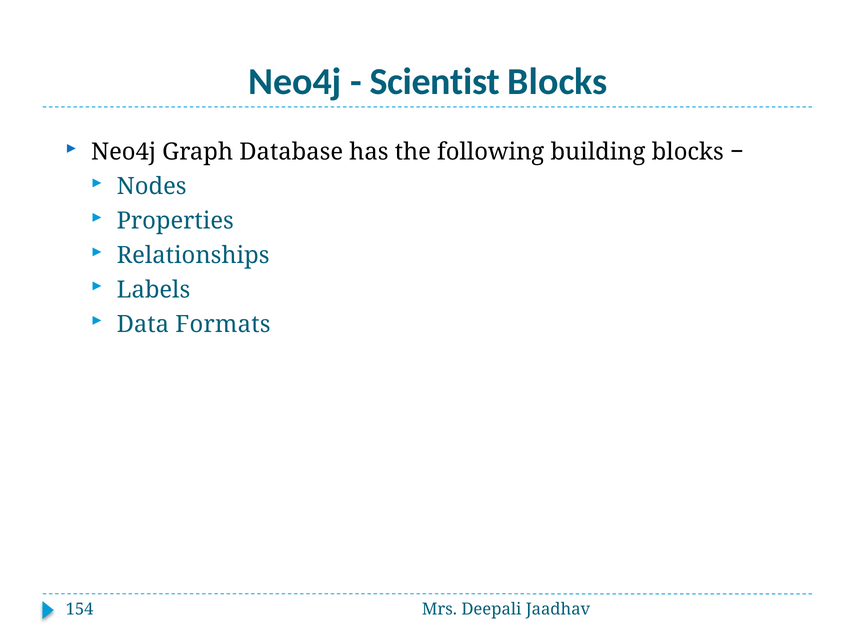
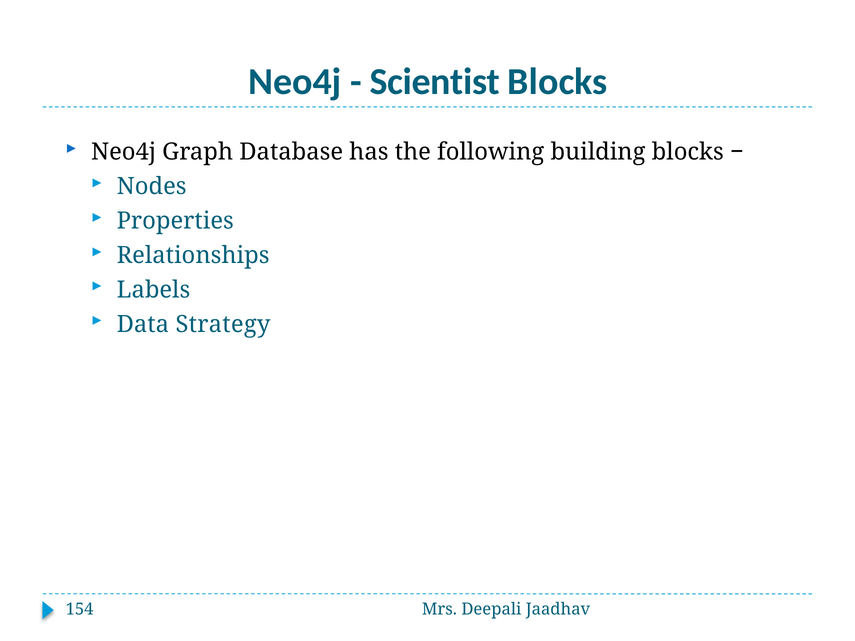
Formats: Formats -> Strategy (223, 324)
